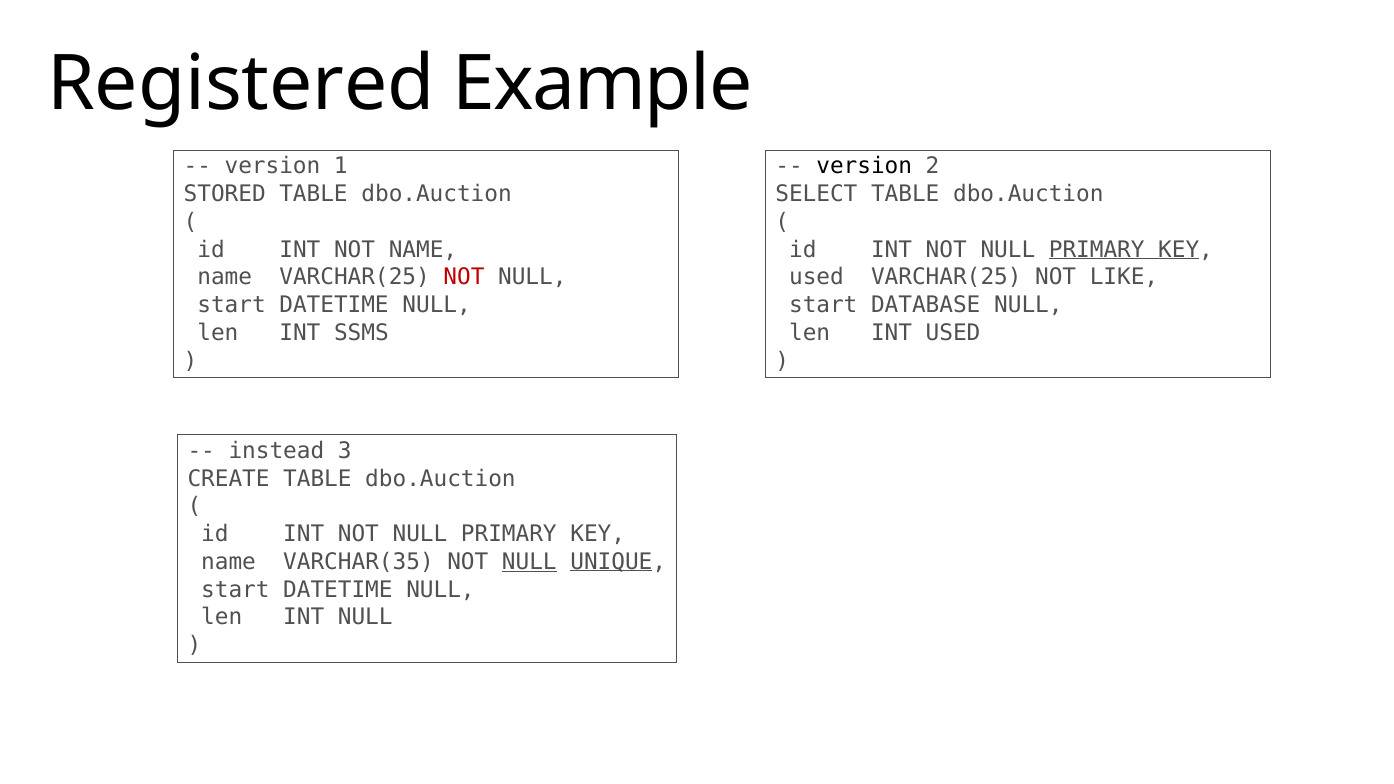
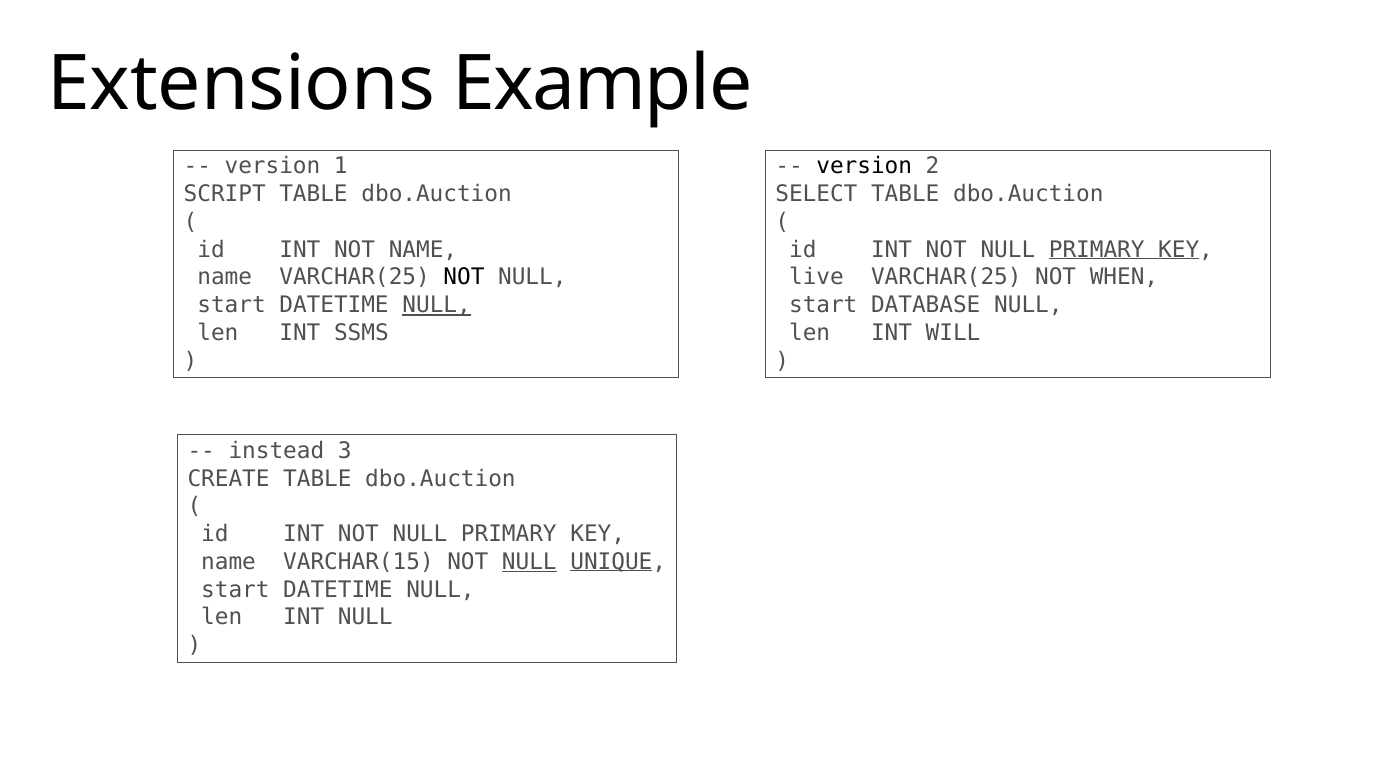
Registered: Registered -> Extensions (241, 84)
STORED: STORED -> SCRIPT (225, 194)
NOT colour: red -> black (464, 277)
used: used -> live (816, 277)
LIKE: LIKE -> WHEN (1124, 277)
NULL underline: none -> present (437, 305)
INT USED: USED -> WILL (953, 333)
VARCHAR(35: VARCHAR(35 -> VARCHAR(15 (358, 562)
